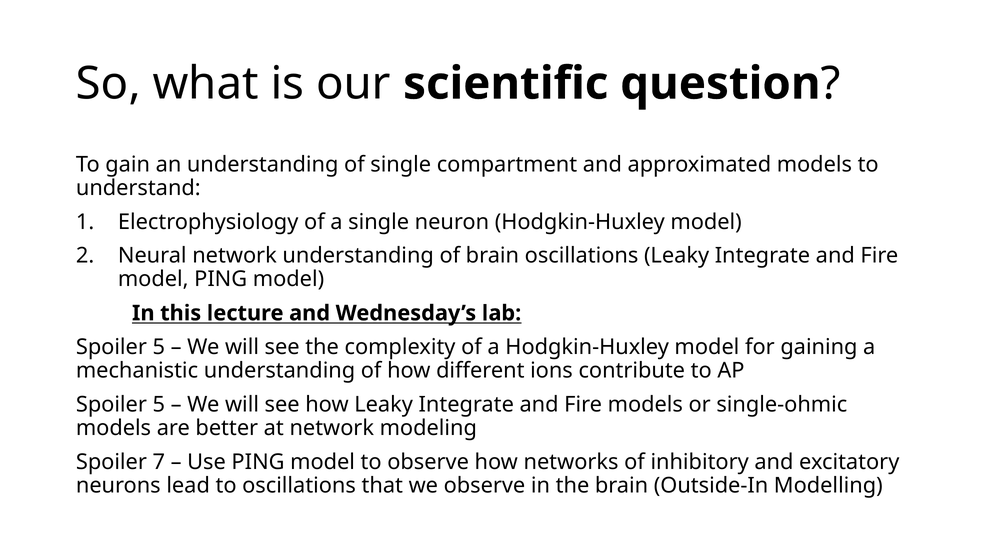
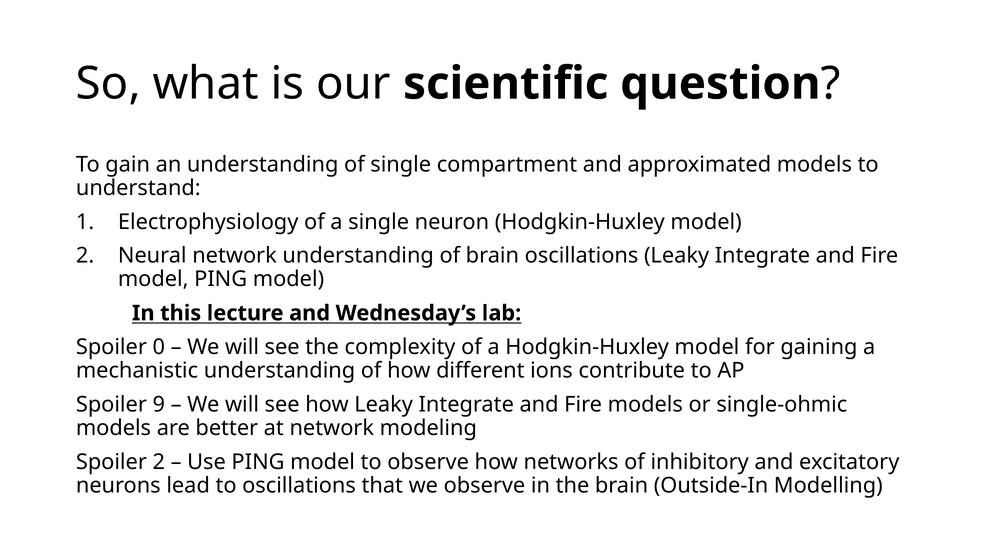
5: 5 -> 0 (159, 347)
5: 5 -> 9 (159, 405)
Spoiler 7: 7 -> 2 (159, 462)
